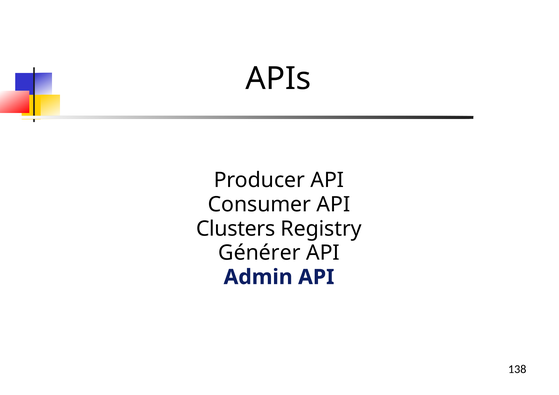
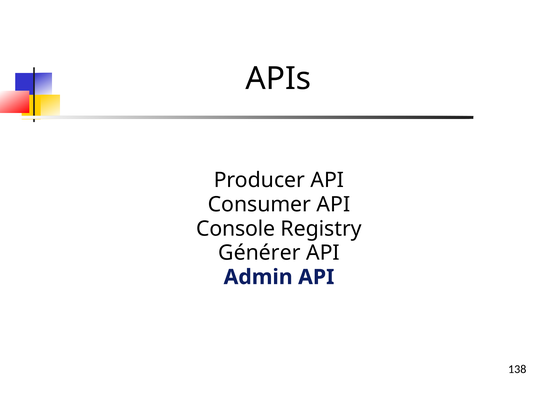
Clusters: Clusters -> Console (236, 229)
